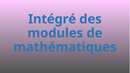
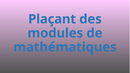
Intégré: Intégré -> Plaçant (52, 19)
